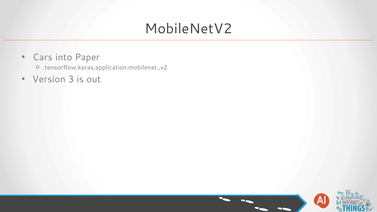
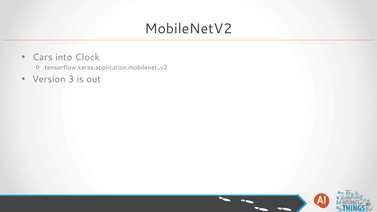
Paper: Paper -> Clock (87, 57)
